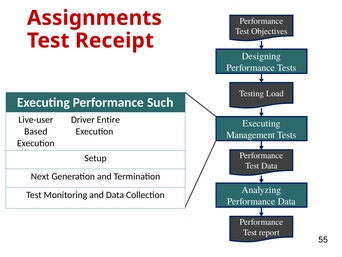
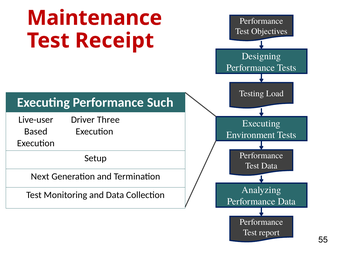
Assignments: Assignments -> Maintenance (95, 18)
Entire: Entire -> Three (108, 120)
Management: Management -> Environment (251, 135)
